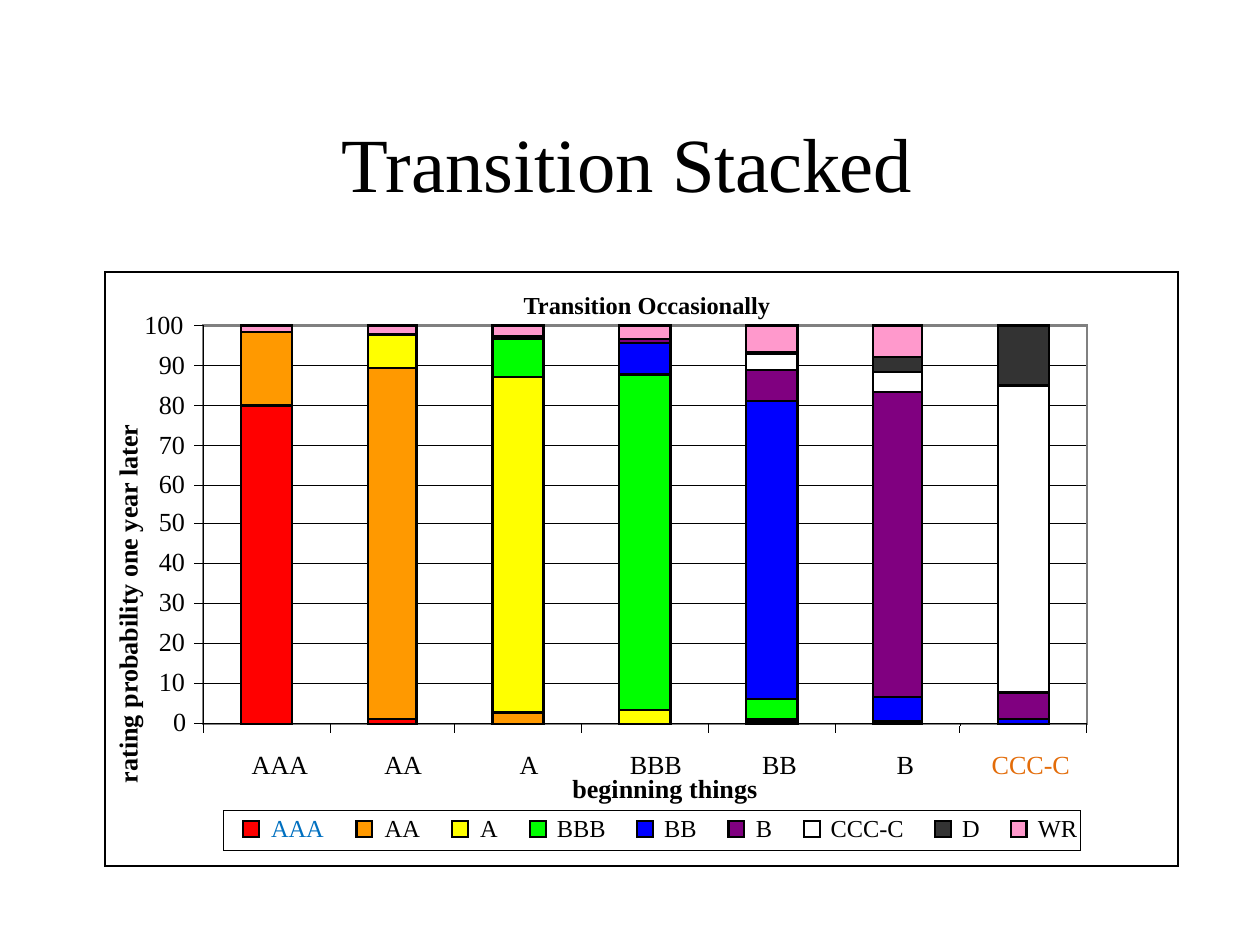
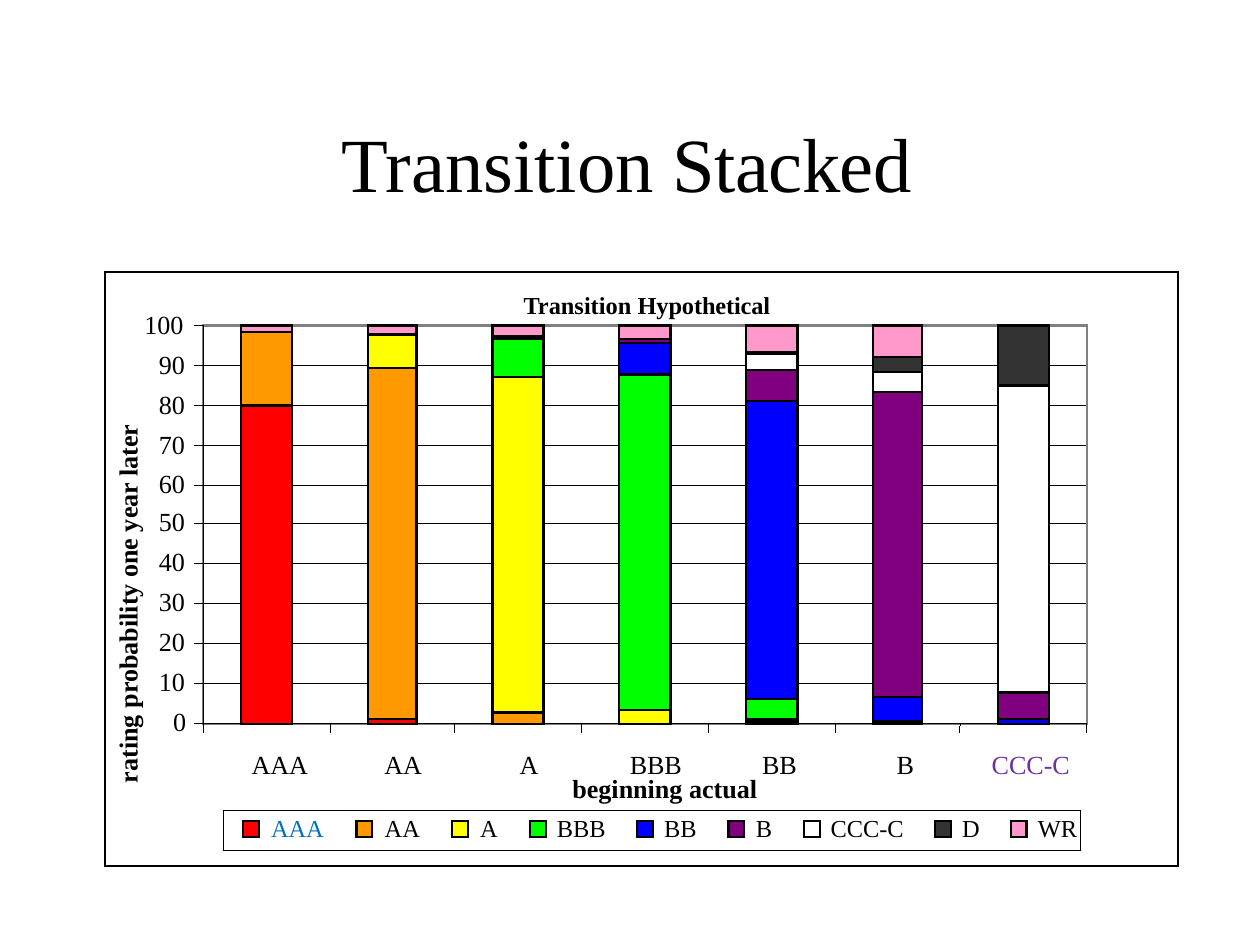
Occasionally: Occasionally -> Hypothetical (704, 307)
CCC-C colour: orange -> purple (1031, 766)
things: things -> actual (723, 791)
